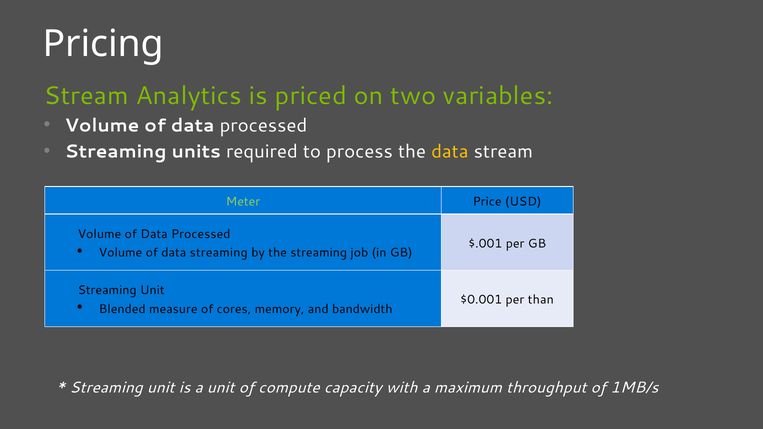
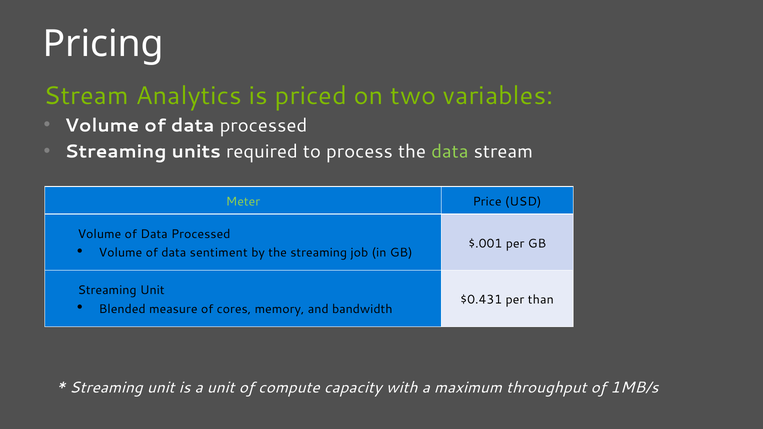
data colour: yellow -> light green (450, 152)
data streaming: streaming -> sentiment (219, 253)
$0.001: $0.001 -> $0.431 (481, 300)
